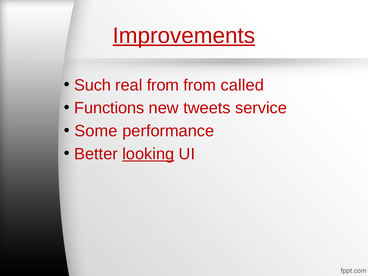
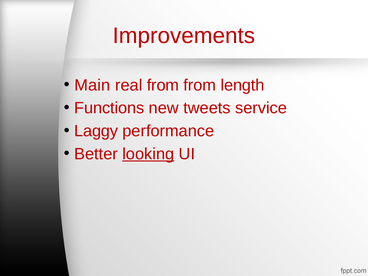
Improvements underline: present -> none (184, 36)
Such: Such -> Main (92, 85)
called: called -> length (242, 85)
Some: Some -> Laggy (96, 131)
